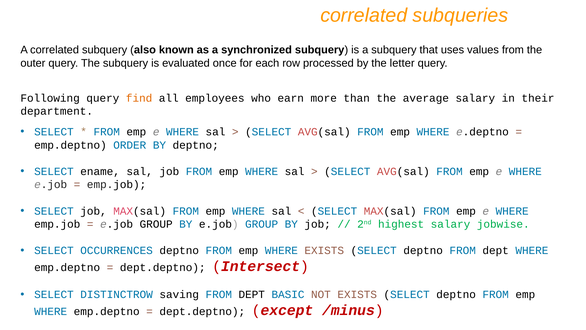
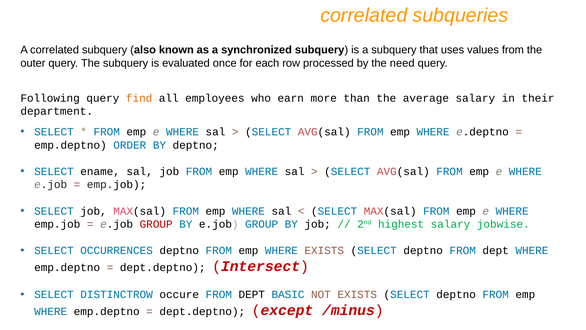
letter: letter -> need (402, 63)
GROUP colour: black -> red (156, 224)
saving: saving -> occure (179, 294)
